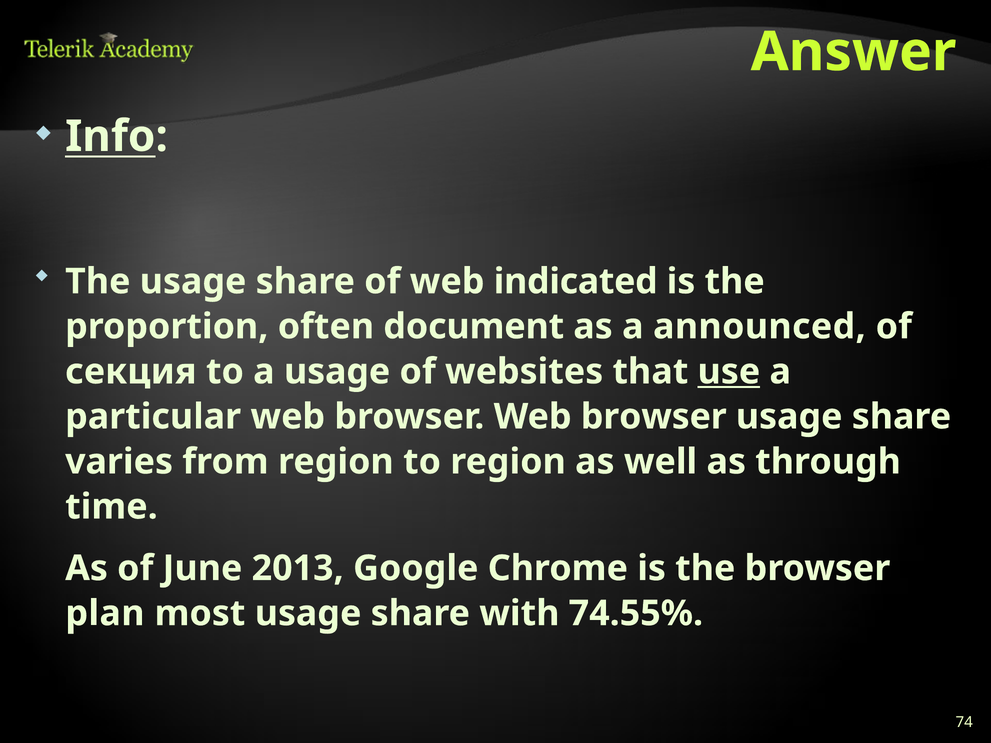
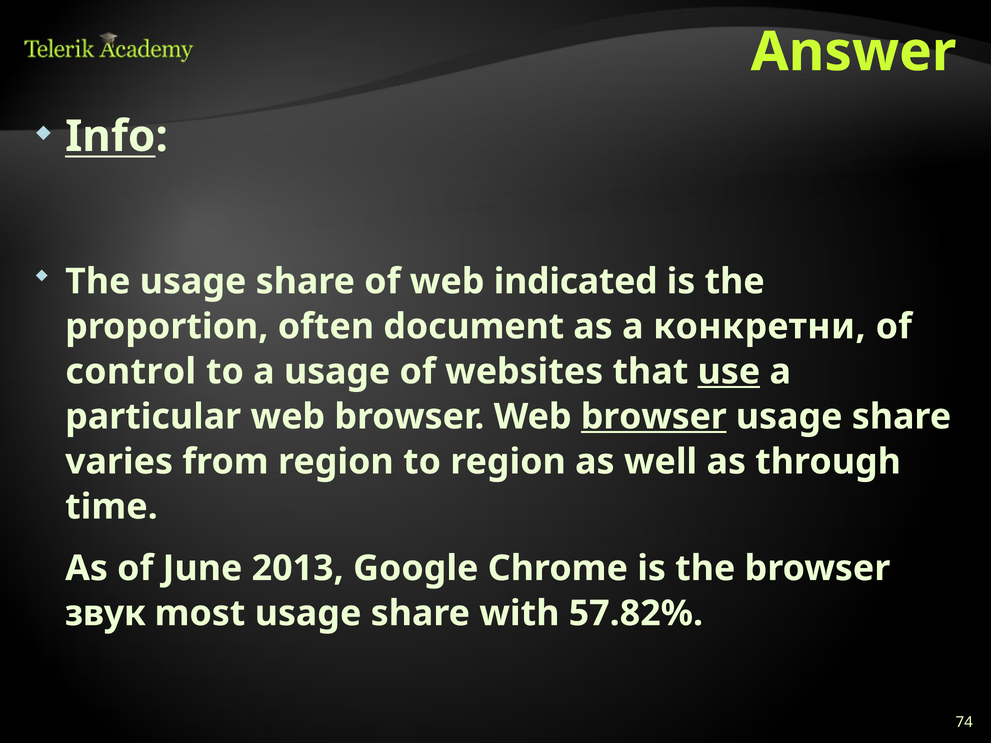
announced: announced -> конкретни (759, 327)
секция: секция -> control (131, 372)
browser underline: none -> present (654, 417)
plan: plan -> звук (105, 614)
74.55%: 74.55% -> 57.82% (636, 614)
